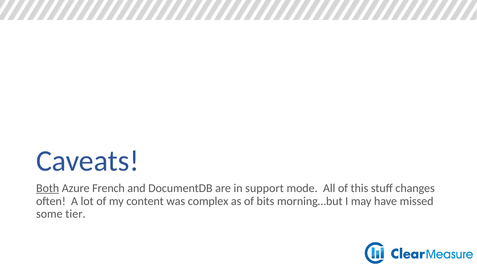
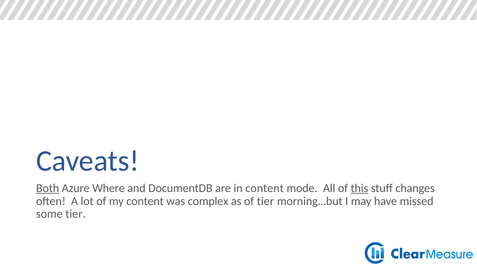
French: French -> Where (108, 188)
in support: support -> content (265, 188)
this underline: none -> present (359, 188)
of bits: bits -> tier (265, 201)
